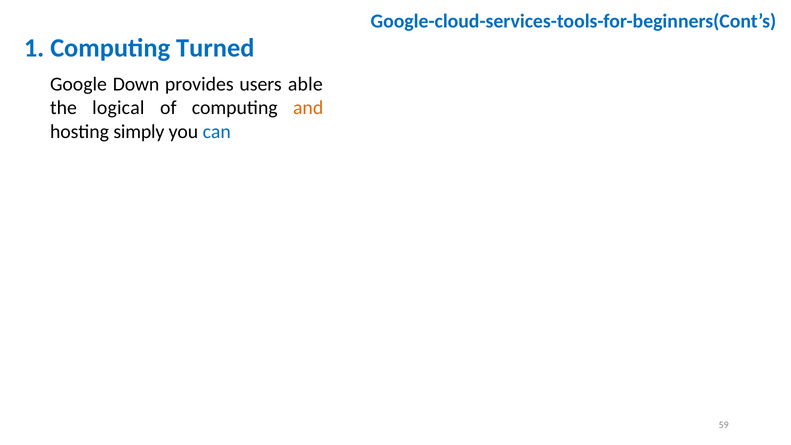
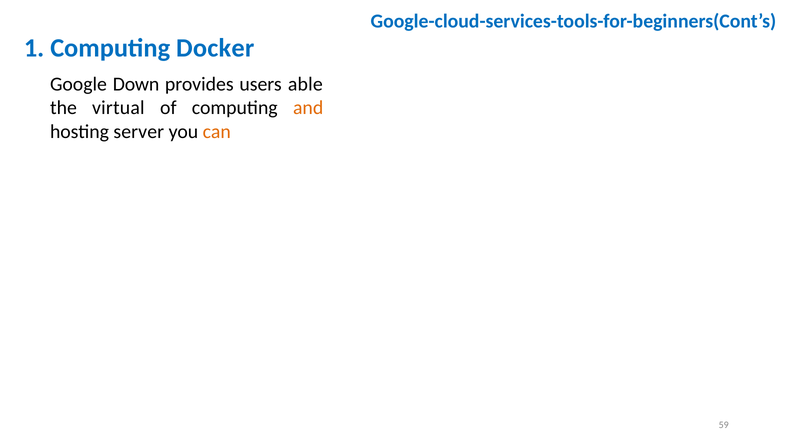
Turned: Turned -> Docker (215, 48)
logical: logical -> virtual (118, 108)
simply: simply -> server (139, 131)
can colour: blue -> orange (217, 131)
